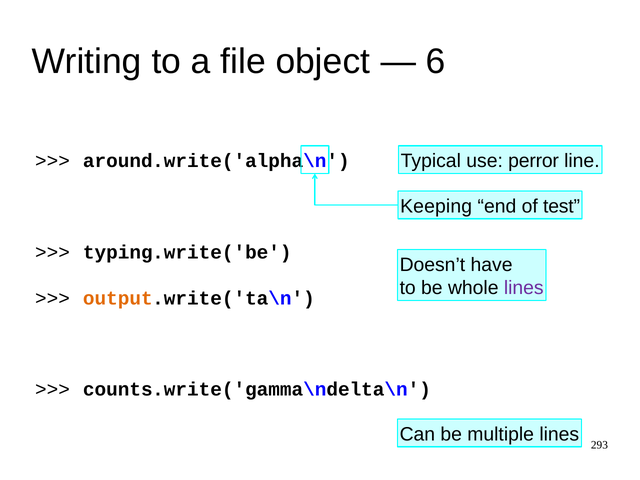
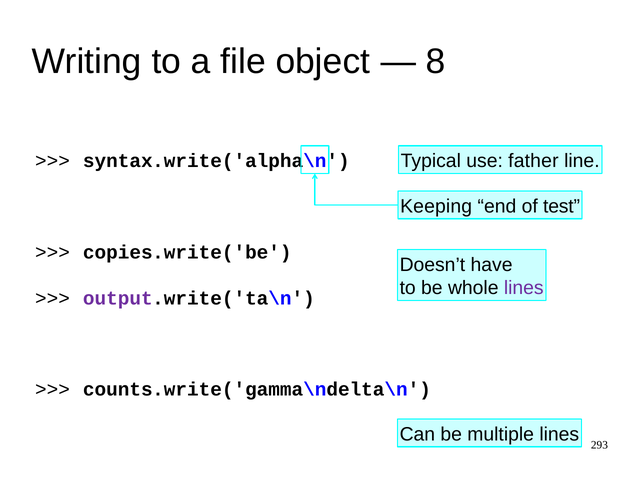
6: 6 -> 8 (436, 62)
around: around -> syntax (118, 161)
perror: perror -> father (533, 161)
typing: typing -> copies (118, 252)
output colour: orange -> purple (118, 298)
